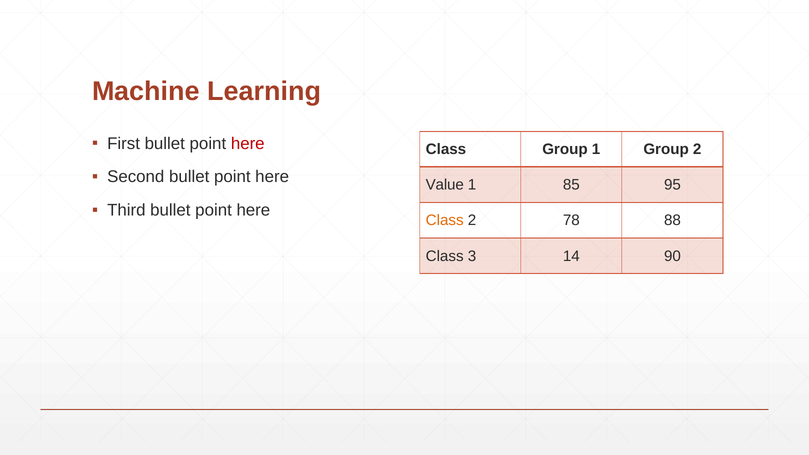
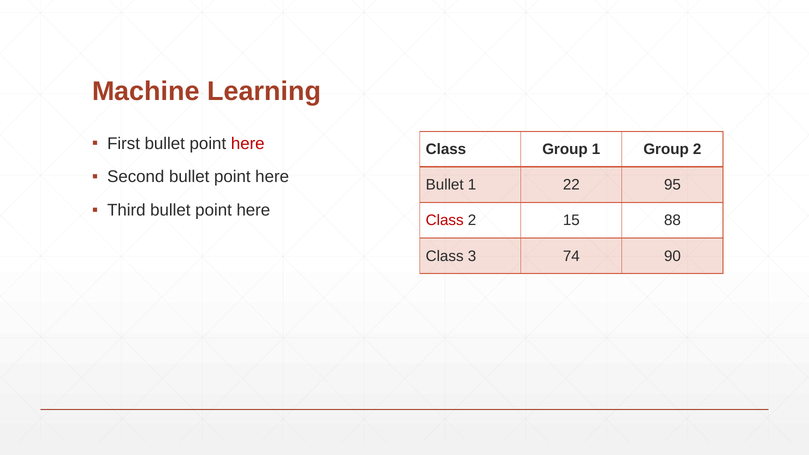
Value: Value -> Bullet (445, 185)
85: 85 -> 22 (571, 185)
Class colour: orange -> red (445, 221)
78: 78 -> 15 (571, 221)
14: 14 -> 74 (571, 256)
